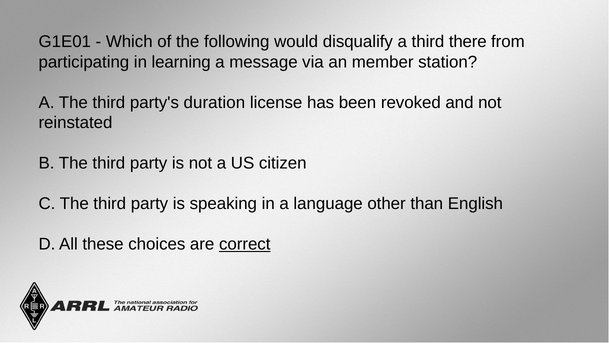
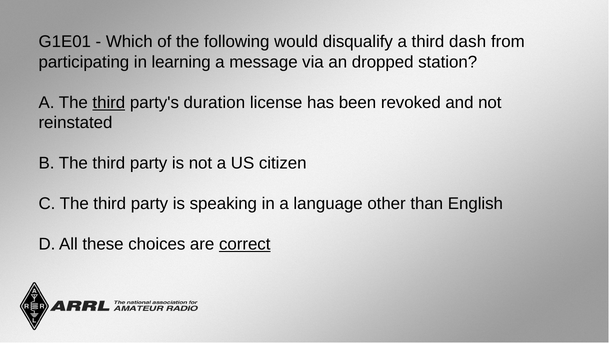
there: there -> dash (468, 42)
member: member -> dropped (383, 62)
third underline: none -> present (109, 102)
